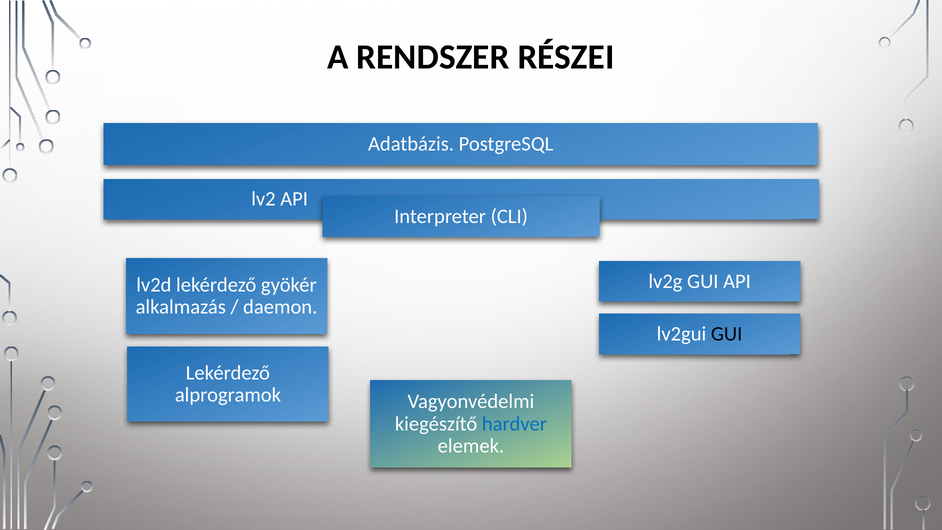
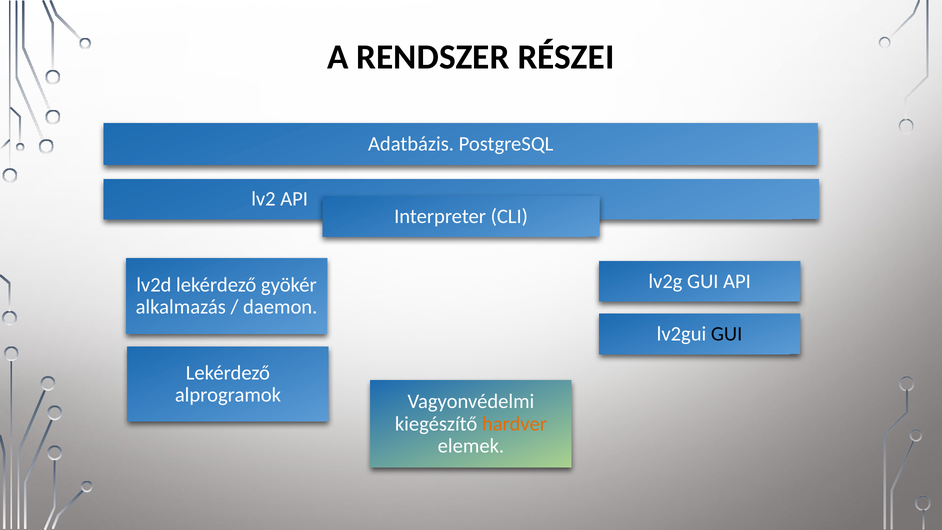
hardver colour: blue -> orange (514, 424)
